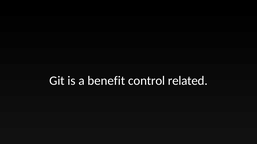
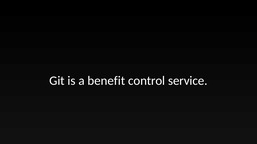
related: related -> service (188, 81)
